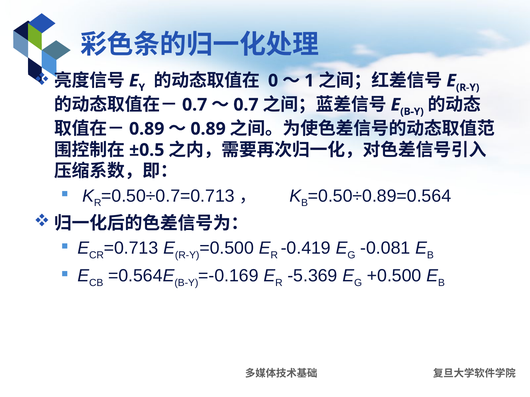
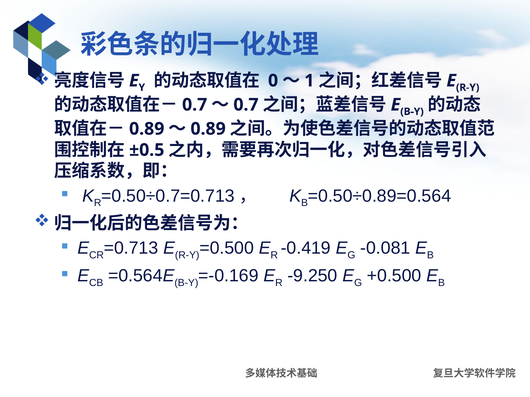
-5.369: -5.369 -> -9.250 (312, 276)
